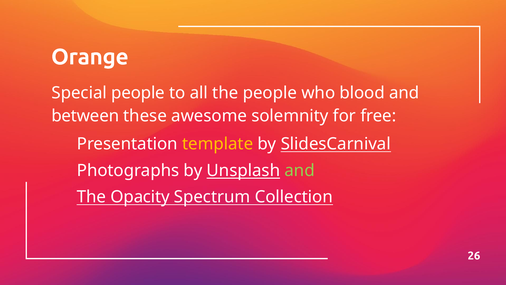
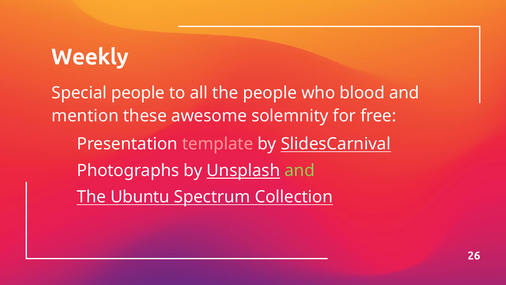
Orange: Orange -> Weekly (90, 57)
between: between -> mention (85, 116)
template colour: yellow -> pink (218, 144)
Opacity: Opacity -> Ubuntu (140, 197)
